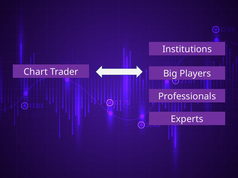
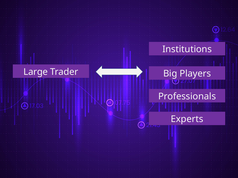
Chart: Chart -> Large (36, 72)
